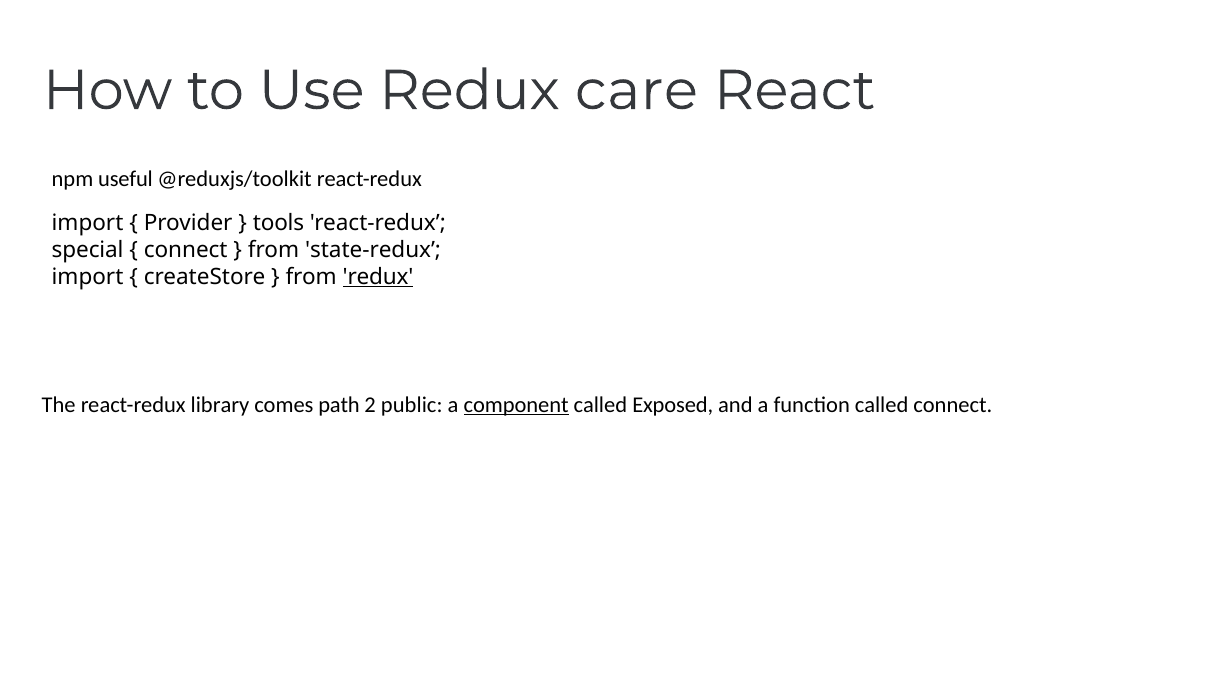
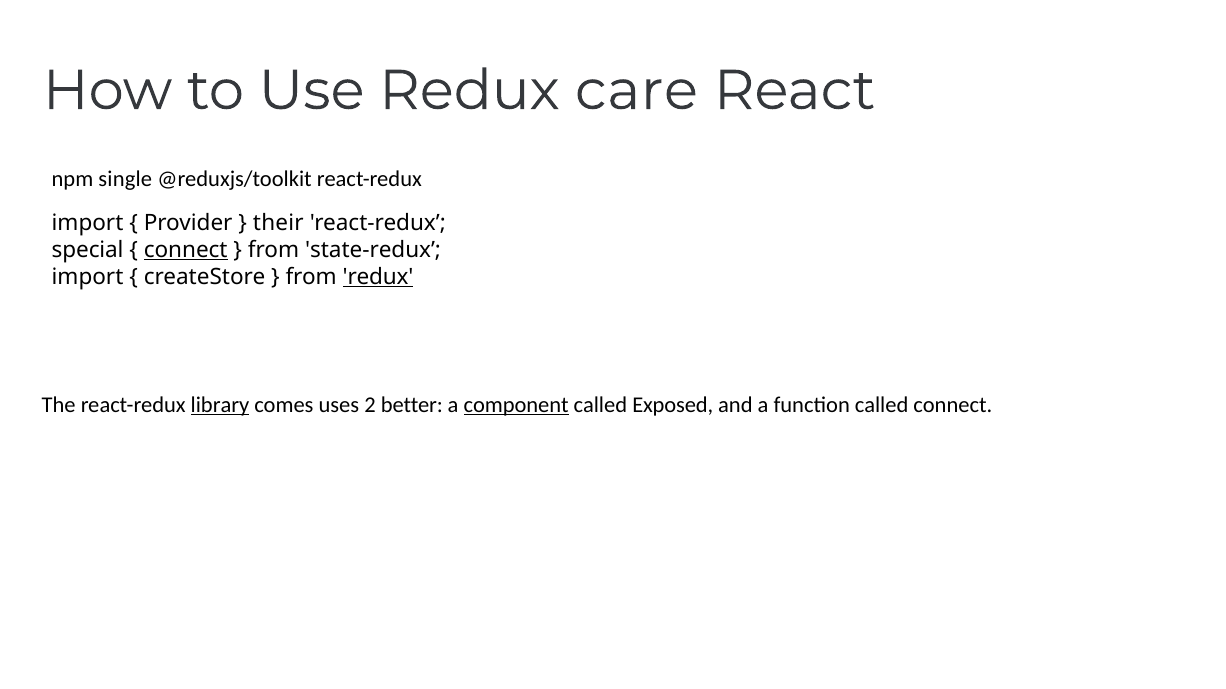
useful: useful -> single (125, 179)
tools: tools -> their (278, 223)
connect underline: none -> present (186, 250)
library underline: none -> present (220, 405)
path: path -> uses (339, 405)
public: public -> better (412, 405)
